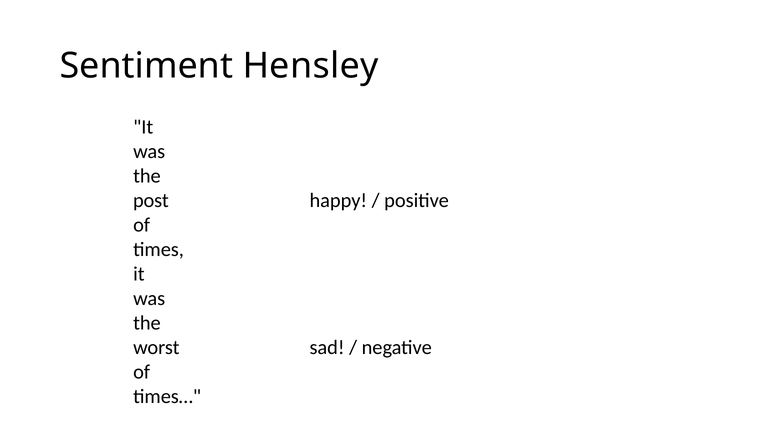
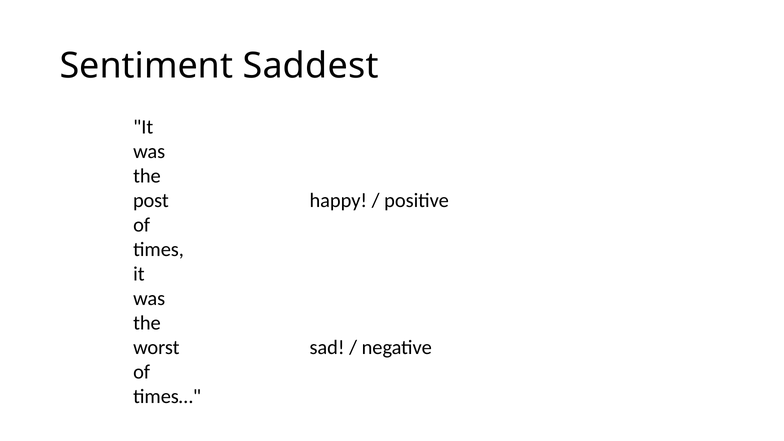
Hensley: Hensley -> Saddest (311, 66)
